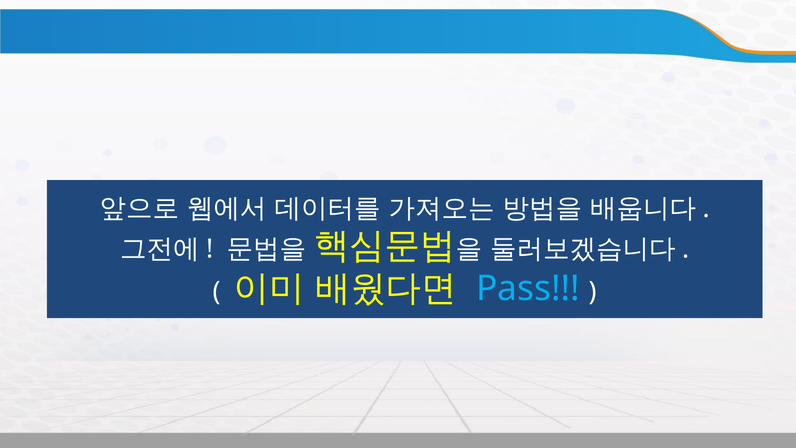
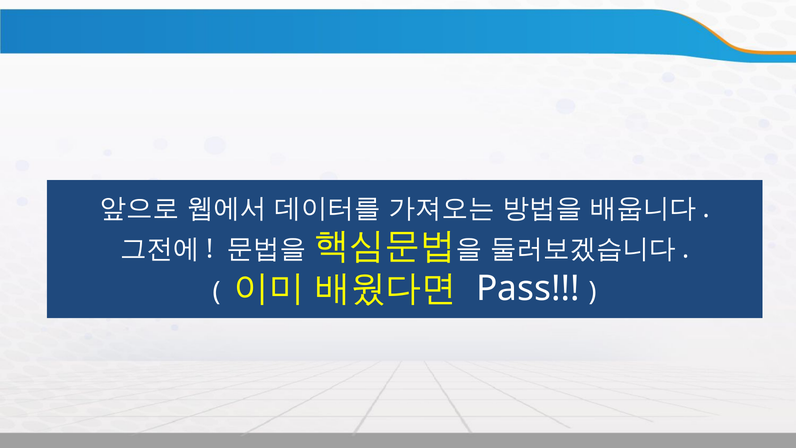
Pass colour: light blue -> white (528, 289)
